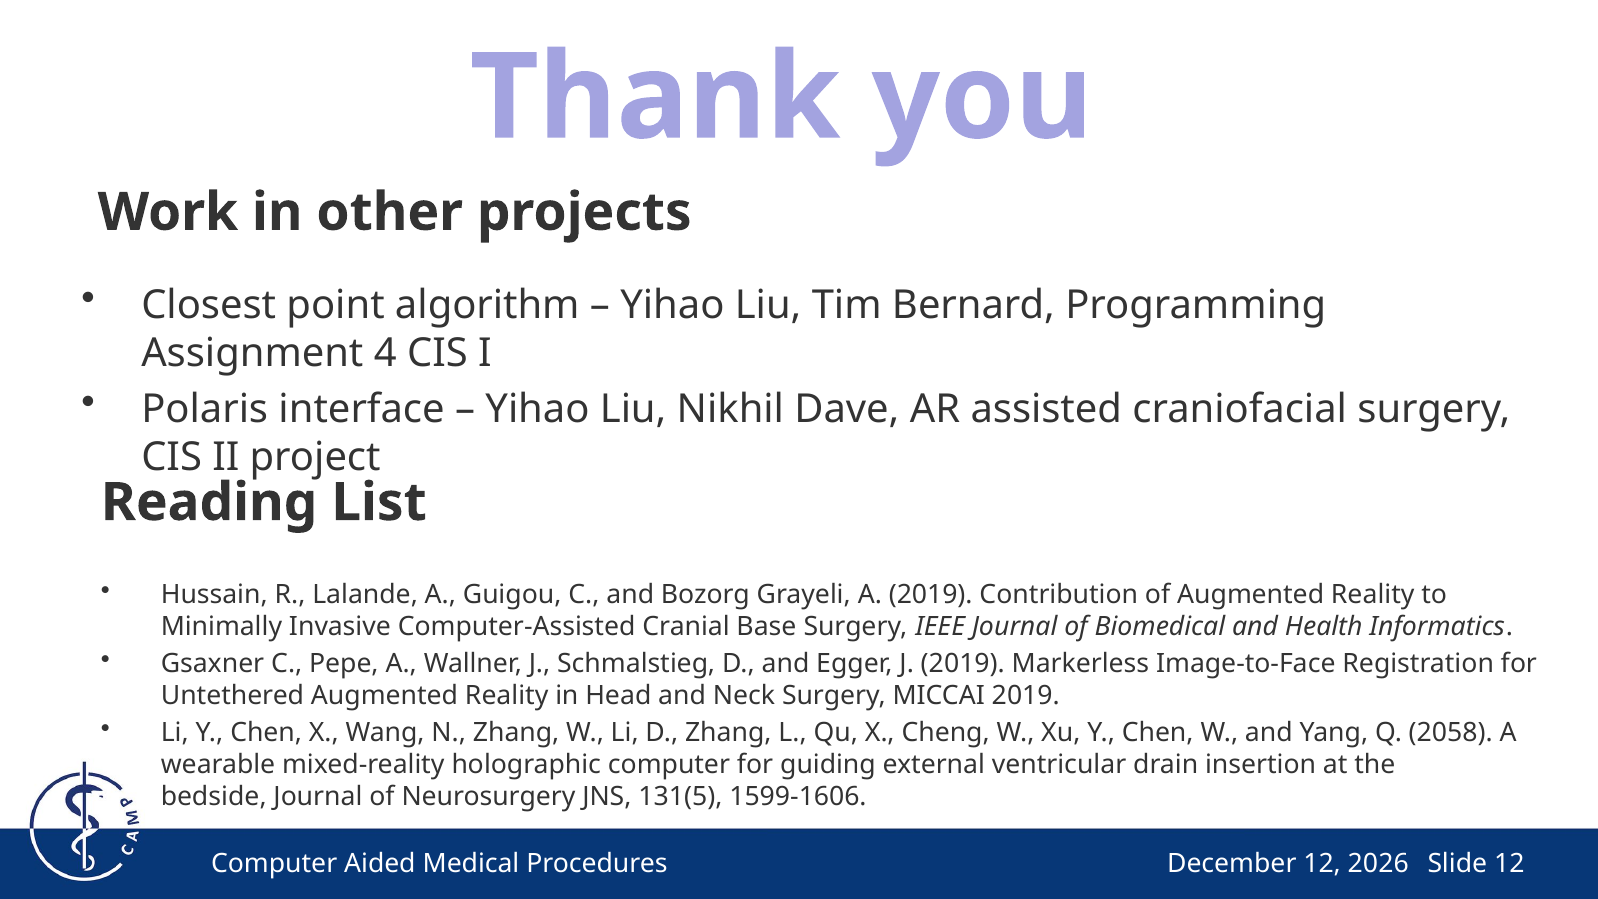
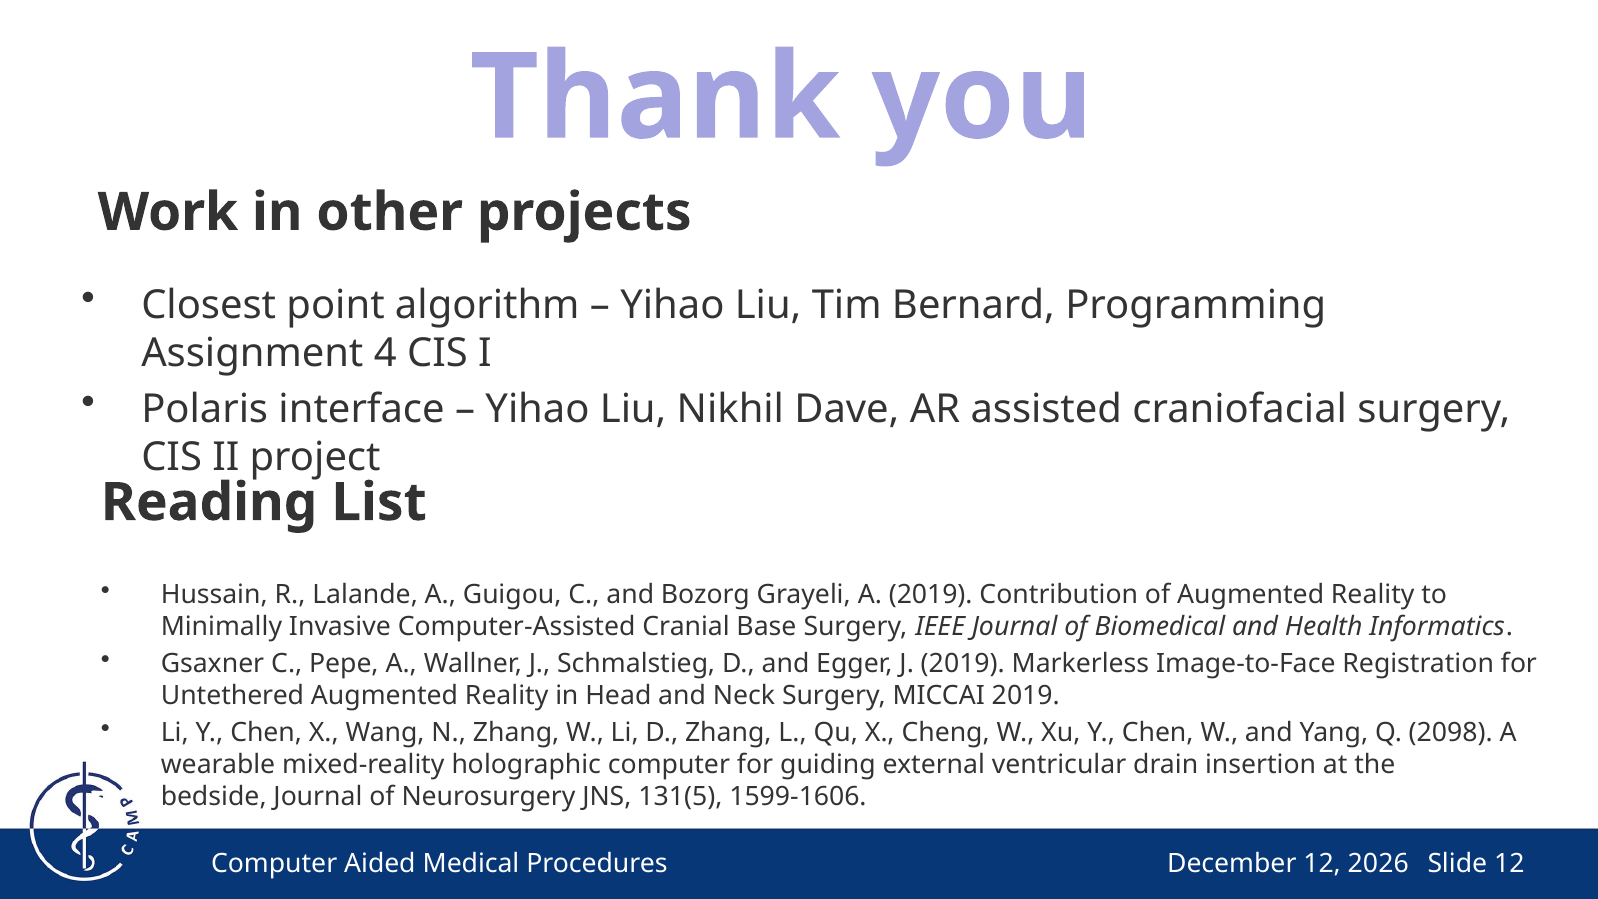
2058: 2058 -> 2098 (1451, 733)
